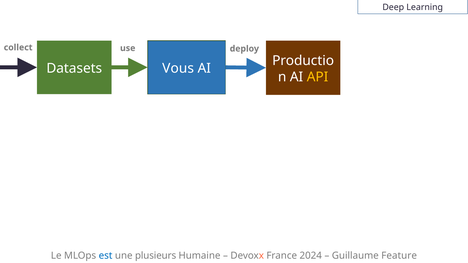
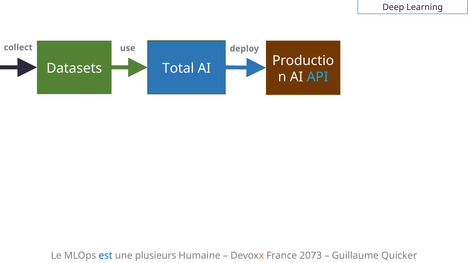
Vous: Vous -> Total (178, 68)
API colour: yellow -> light blue (318, 77)
2024: 2024 -> 2073 (311, 256)
Feature: Feature -> Quicker (399, 256)
